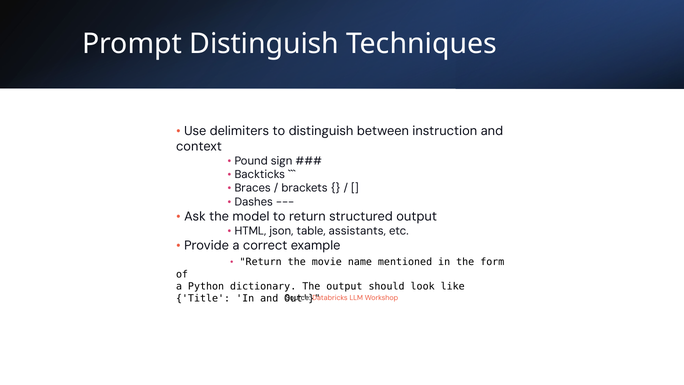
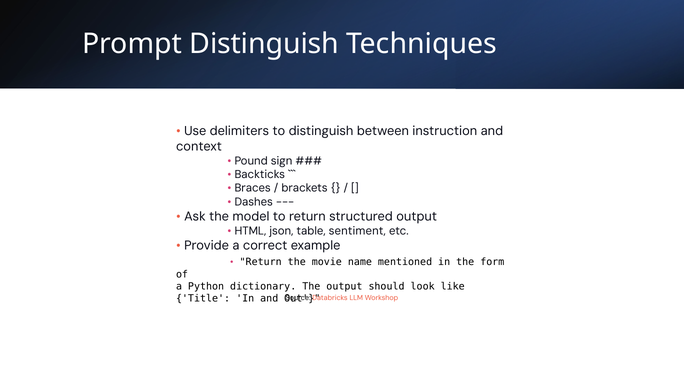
assistants: assistants -> sentiment (357, 231)
